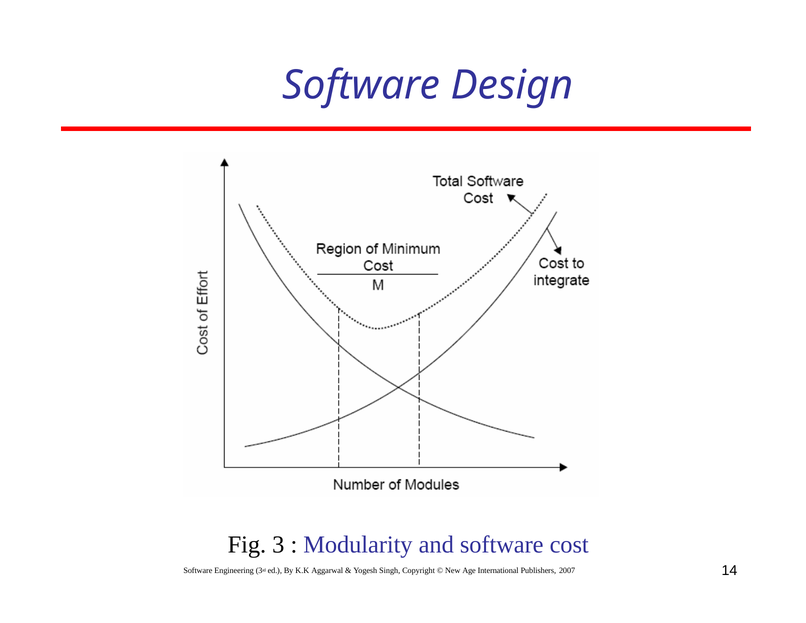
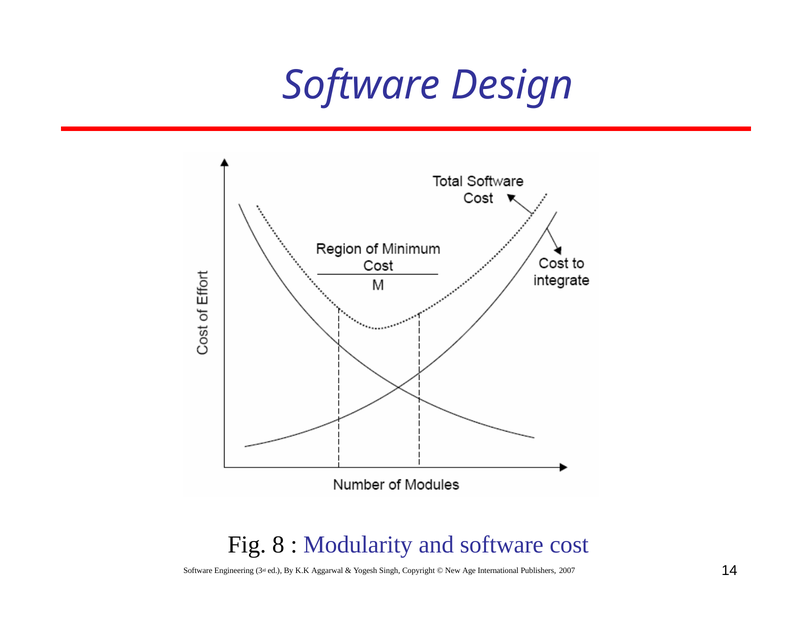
3: 3 -> 8 (278, 544)
